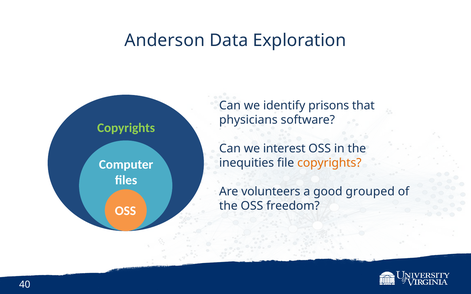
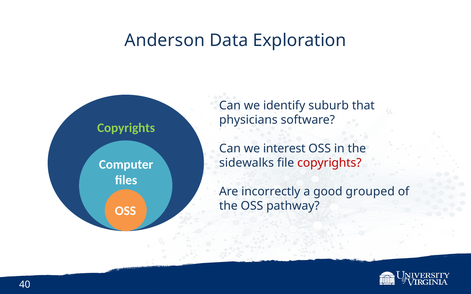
prisons: prisons -> suburb (329, 106)
inequities: inequities -> sidewalks (247, 163)
copyrights colour: orange -> red (329, 163)
volunteers: volunteers -> incorrectly (271, 192)
freedom: freedom -> pathway (293, 206)
